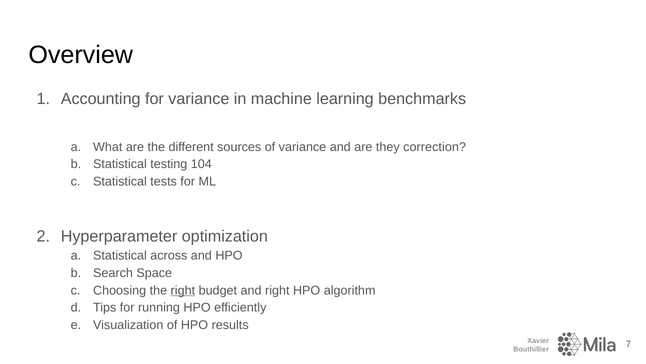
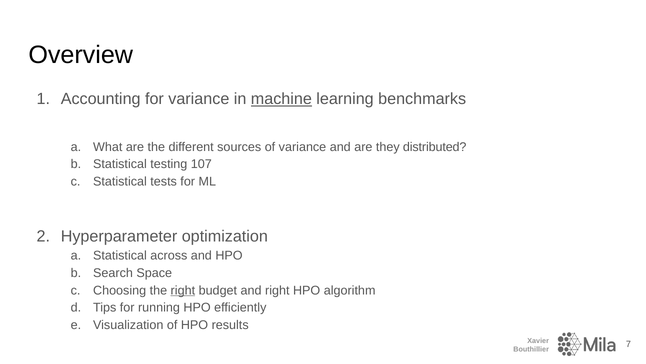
machine underline: none -> present (281, 99)
correction: correction -> distributed (435, 147)
104: 104 -> 107 (201, 164)
